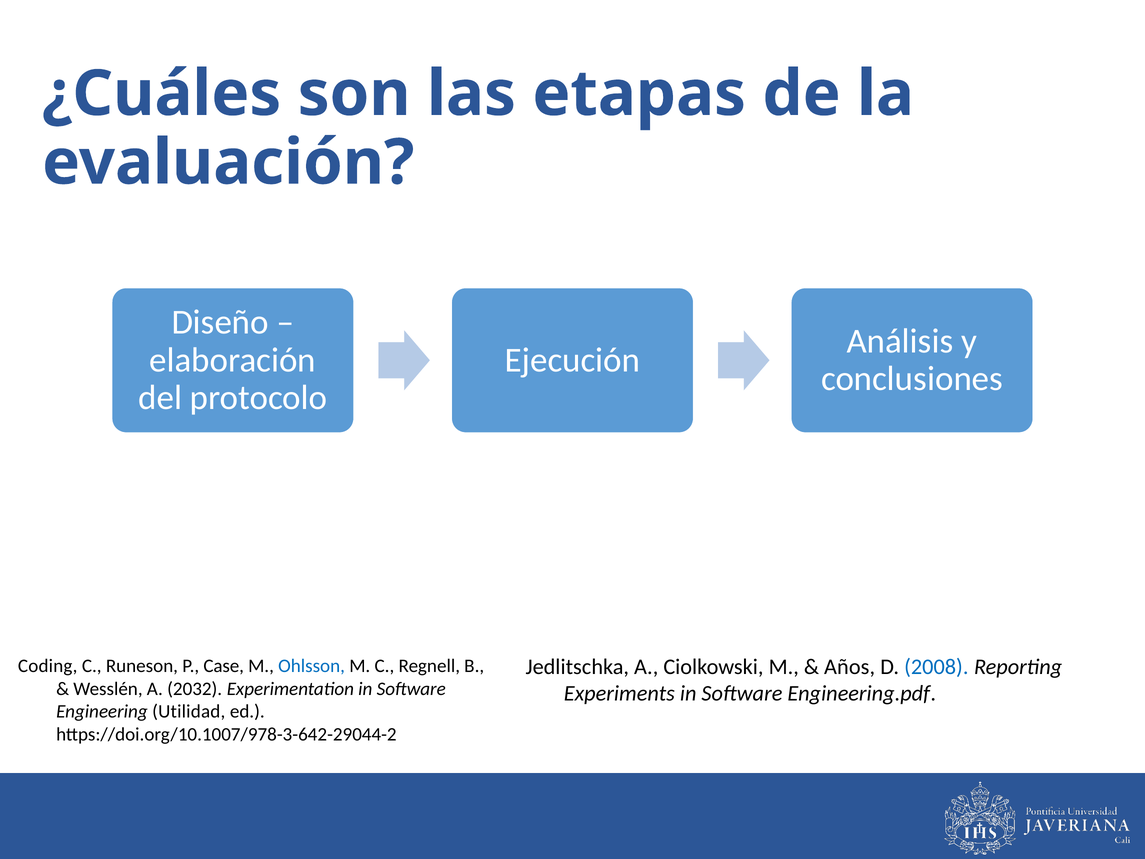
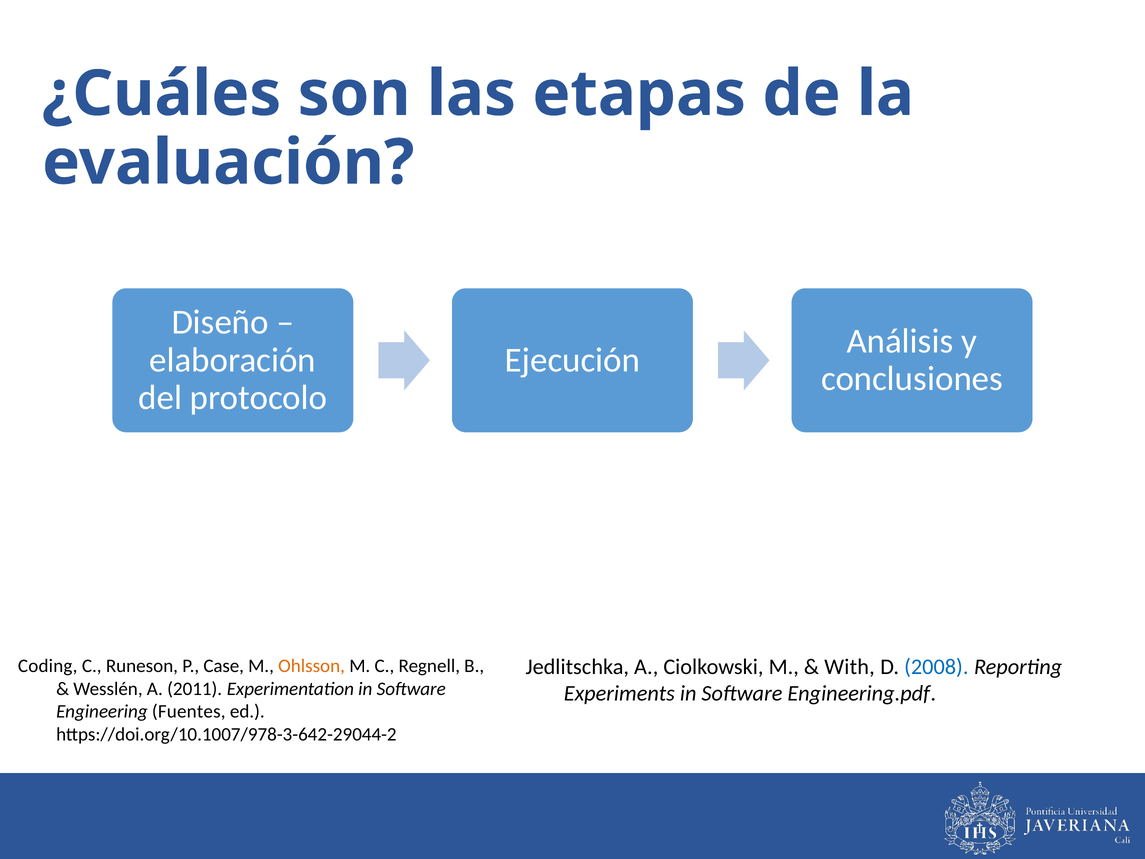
Años: Años -> With (850, 667)
Ohlsson colour: blue -> orange (312, 666)
2032: 2032 -> 2011 (195, 689)
Utilidad: Utilidad -> Fuentes (189, 711)
